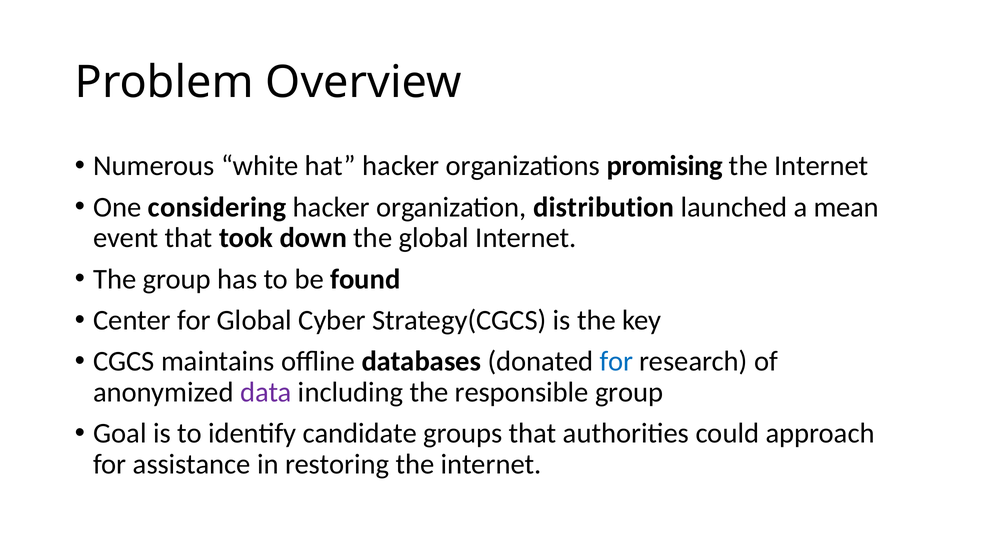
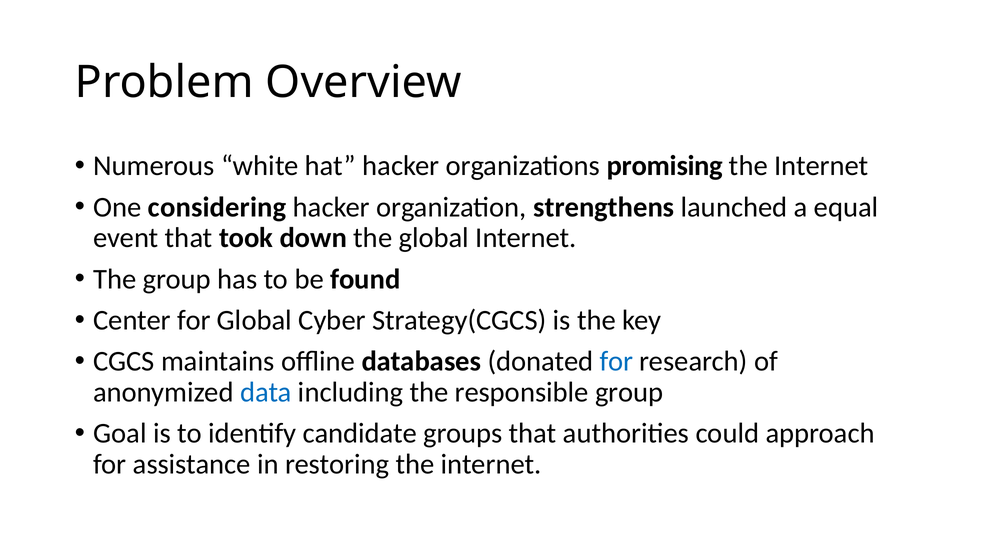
distribution: distribution -> strengthens (604, 207)
mean: mean -> equal (846, 207)
data colour: purple -> blue (266, 393)
